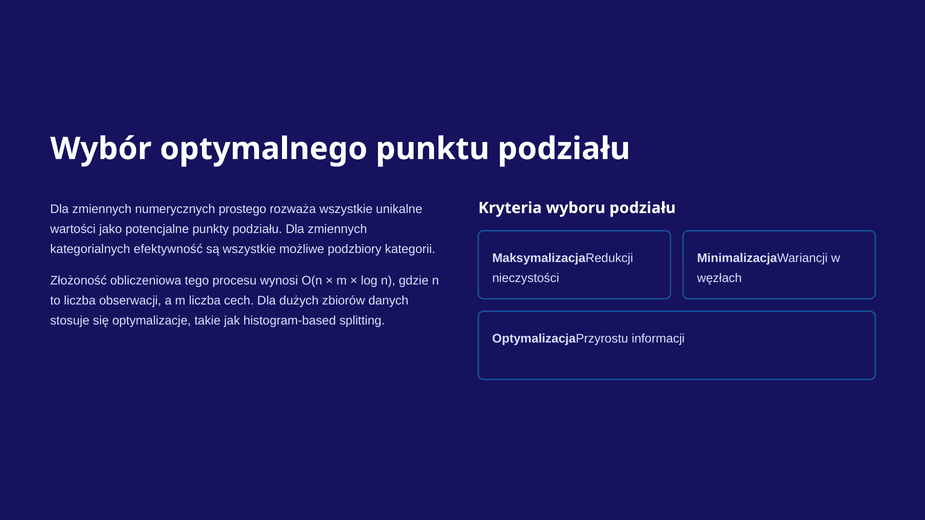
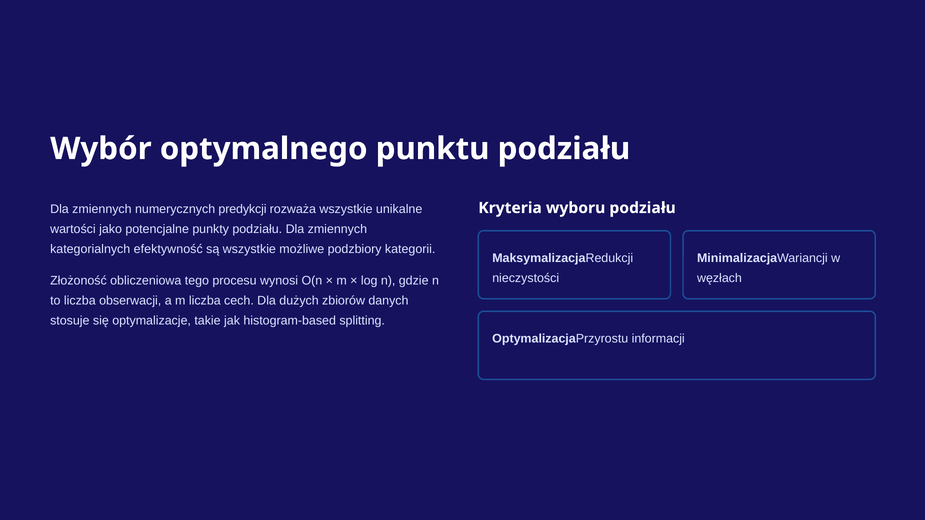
prostego: prostego -> predykcji (243, 209)
